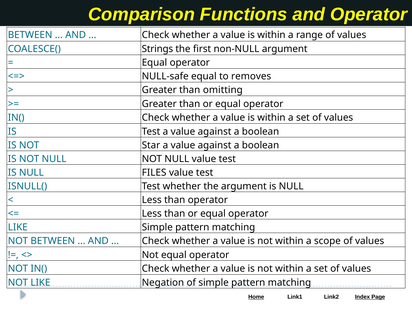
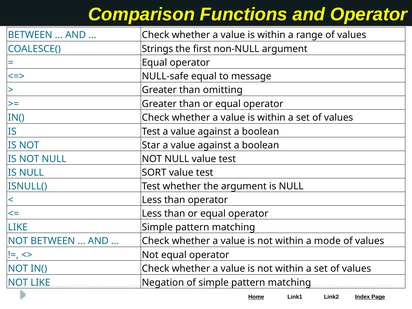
removes: removes -> message (251, 76)
FILES: FILES -> SORT (154, 172)
scope: scope -> mode (327, 241)
